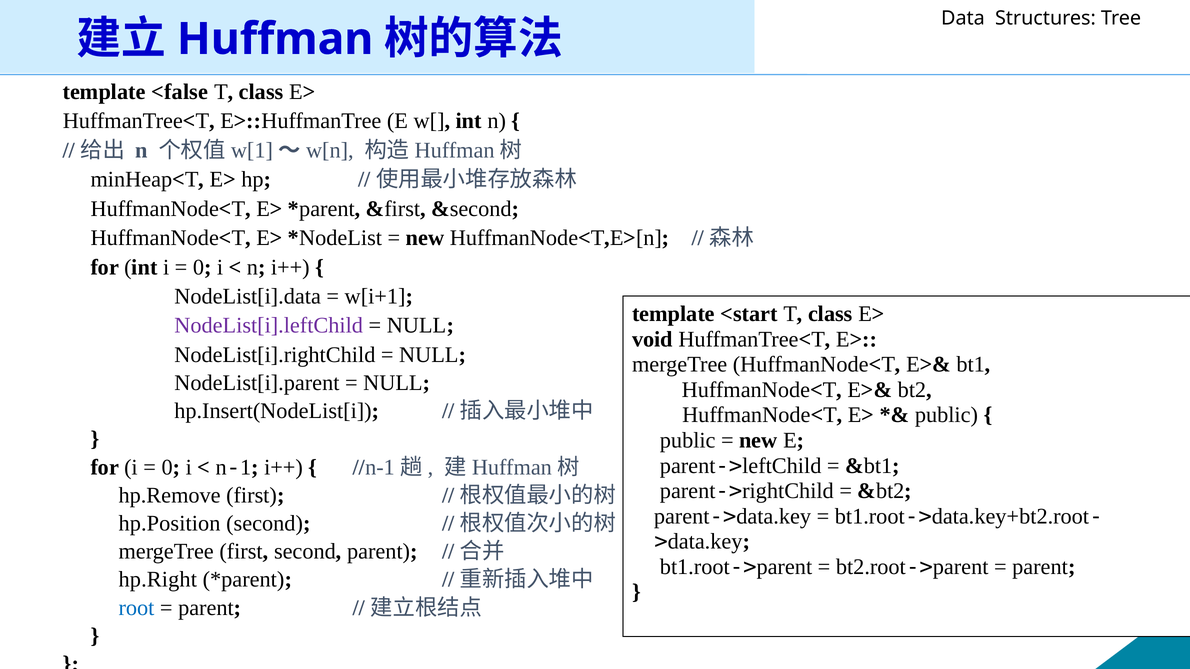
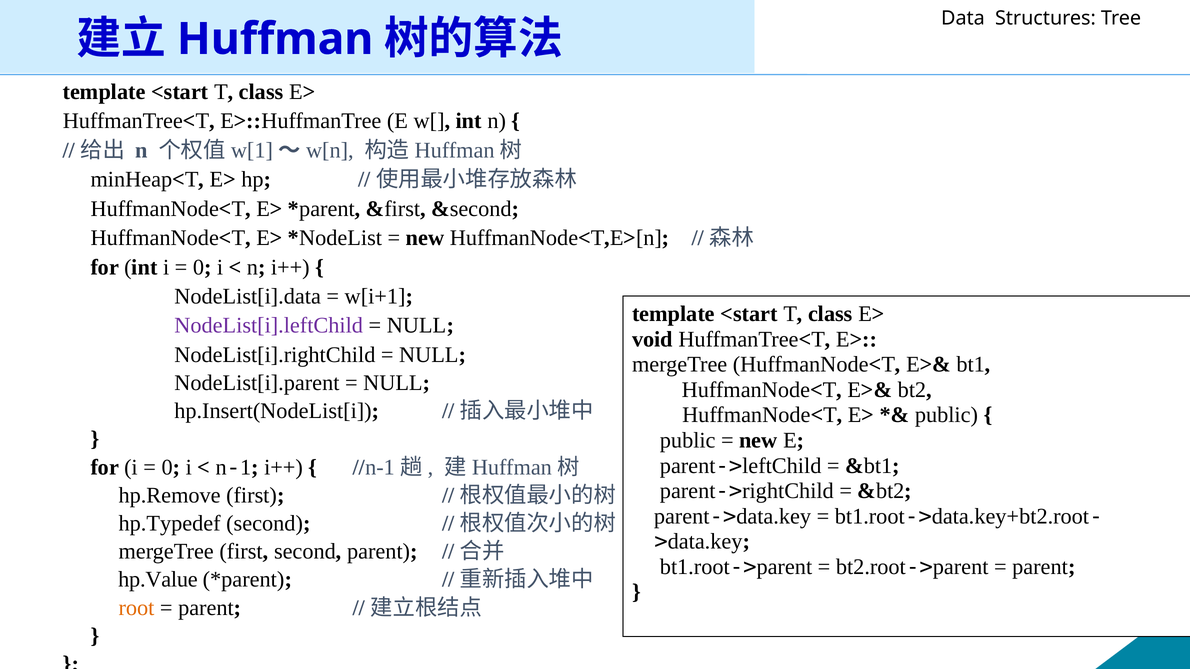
<false: <false -> <start (180, 92)
hp.Position: hp.Position -> hp.Typedef (170, 524)
hp.Right: hp.Right -> hp.Value (158, 580)
root colour: blue -> orange (136, 608)
